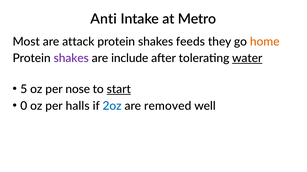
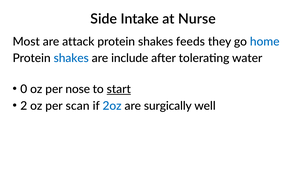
Anti: Anti -> Side (104, 19)
Metro: Metro -> Nurse (197, 19)
home colour: orange -> blue (265, 42)
shakes colour: purple -> blue (71, 59)
water underline: present -> none (247, 59)
5: 5 -> 0 (24, 90)
0: 0 -> 2 (24, 106)
halls: halls -> scan (78, 106)
removed: removed -> surgically (168, 106)
